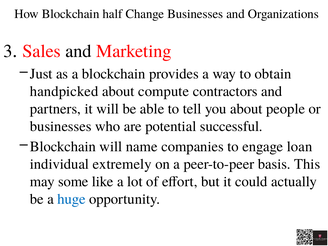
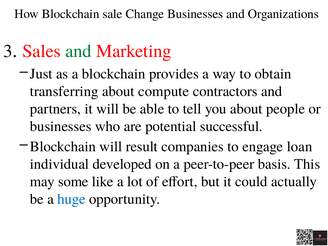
half: half -> sale (112, 14)
and colour: black -> green (78, 51)
handpicked: handpicked -> transferring (64, 91)
name: name -> result (142, 146)
extremely: extremely -> developed (122, 164)
